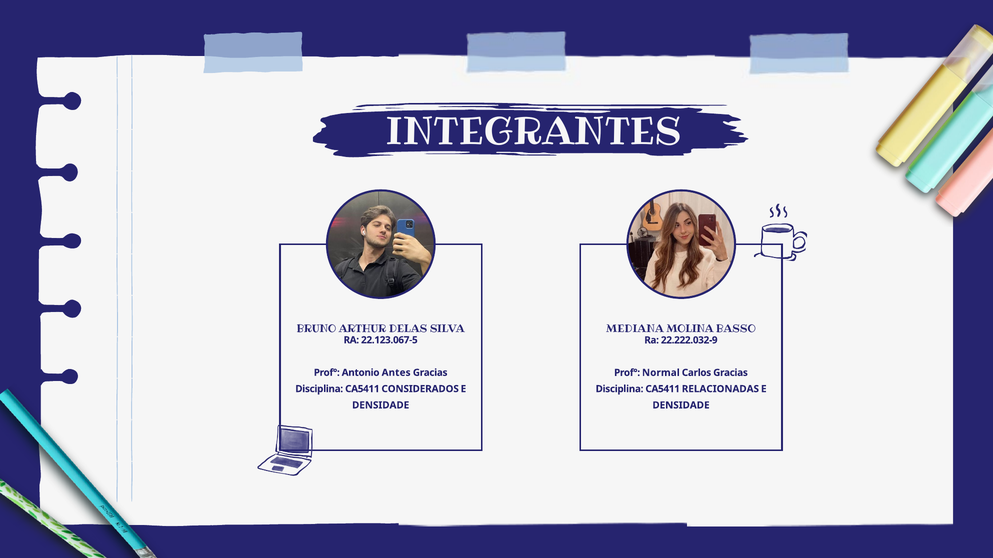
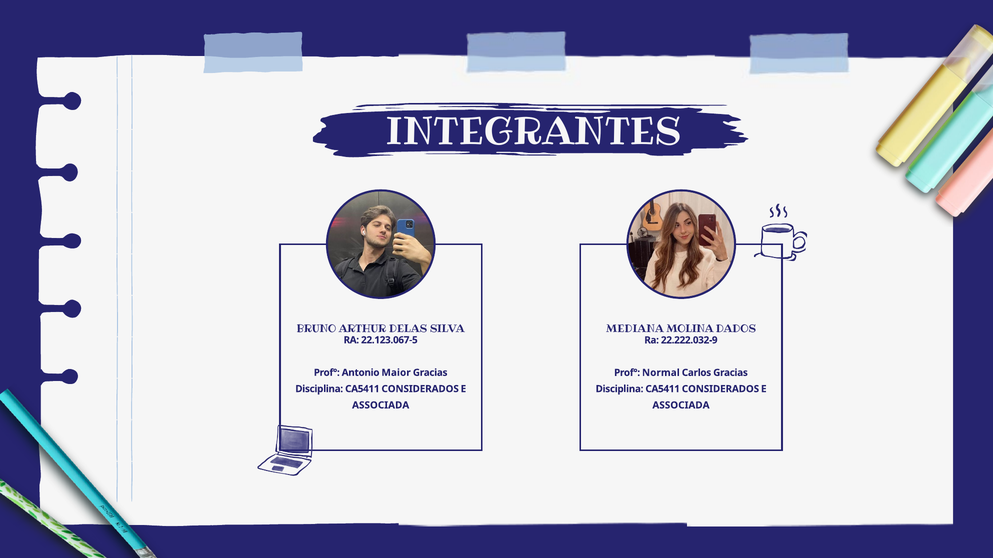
BASSO: BASSO -> DADOS (736, 329)
Antes: Antes -> Maior (396, 373)
RELACIONADAS: RELACIONADAS -> CONSIDERADOS (720, 389)
DENSIDADE: DENSIDADE -> ASSOCIADA (381, 406)
DENSIDADE: DENSIDADE -> ASSOCIADA (681, 406)
